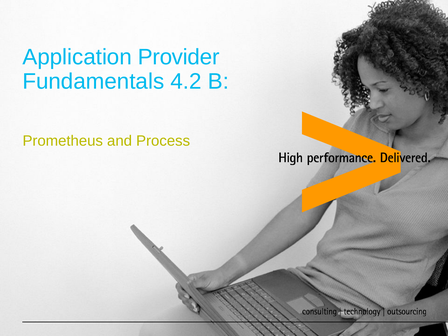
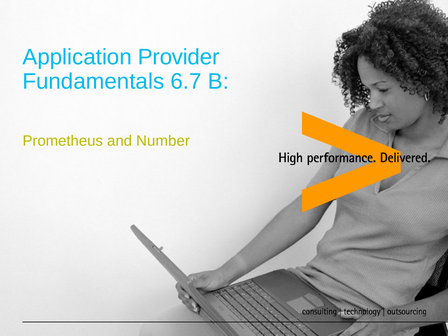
4.2: 4.2 -> 6.7 (186, 81)
Process: Process -> Number (163, 141)
